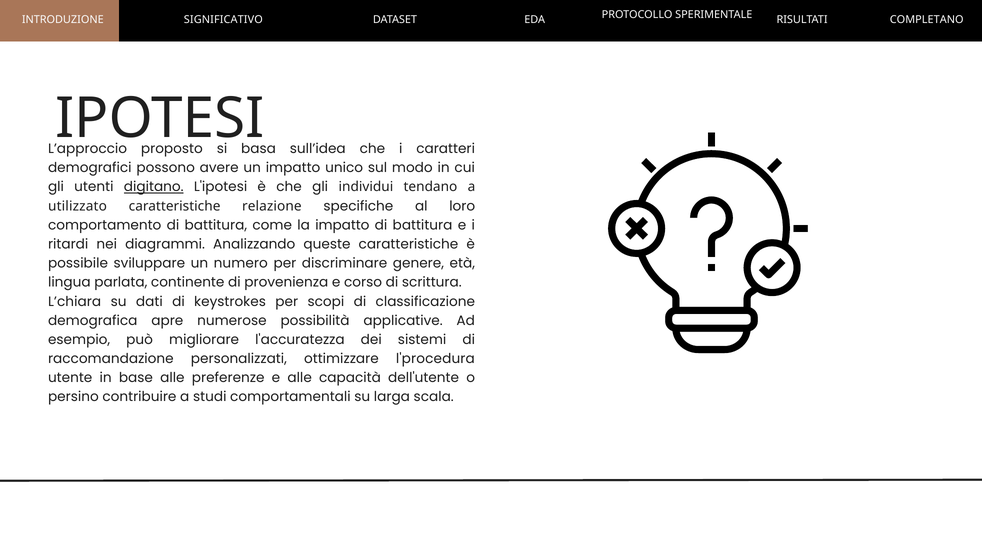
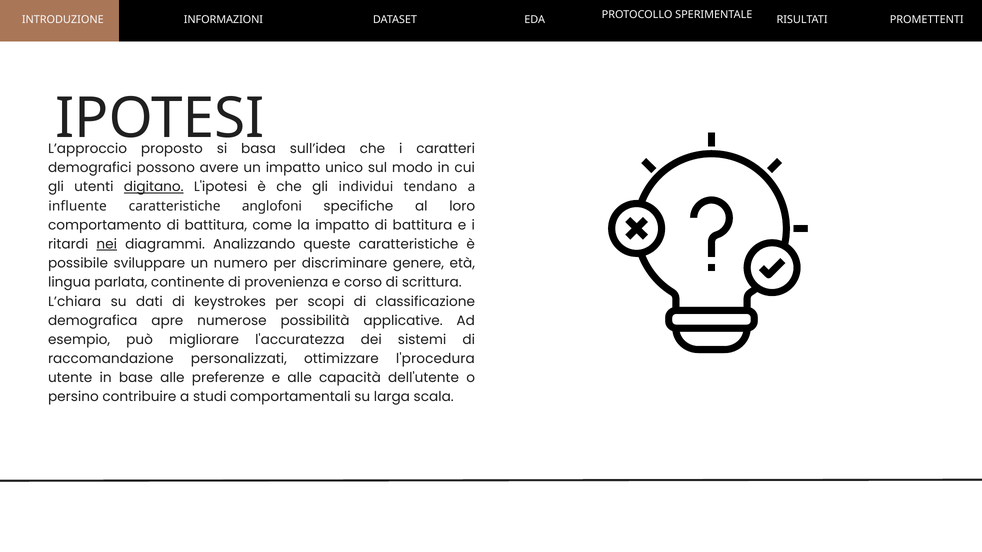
SIGNIFICATIVO: SIGNIFICATIVO -> INFORMAZIONI (223, 20)
COMPLETANO: COMPLETANO -> PROMETTENTI (927, 20)
utilizzato: utilizzato -> influente (77, 206)
relazione: relazione -> anglofoni (272, 206)
nei underline: none -> present (107, 244)
